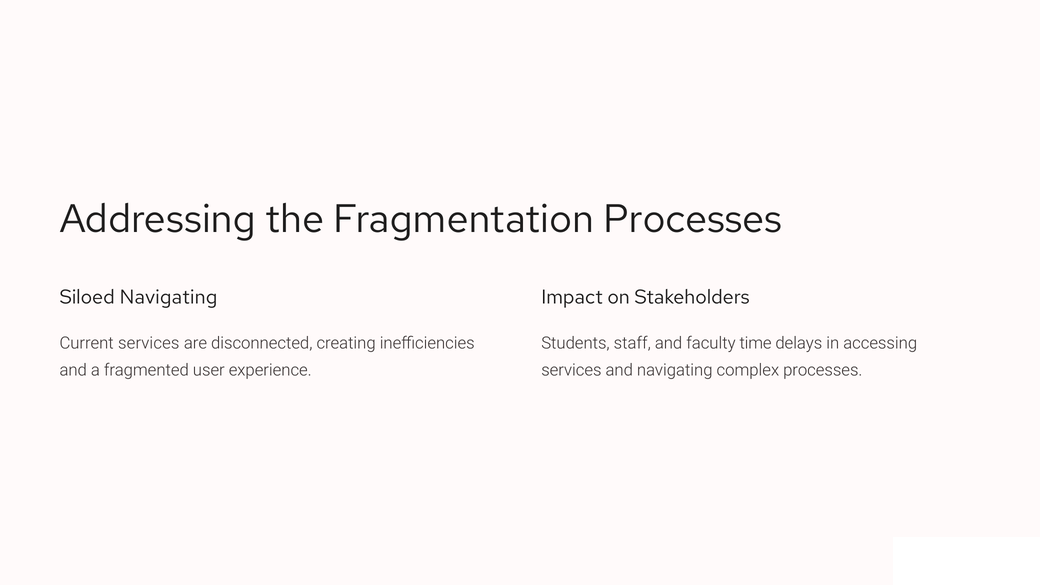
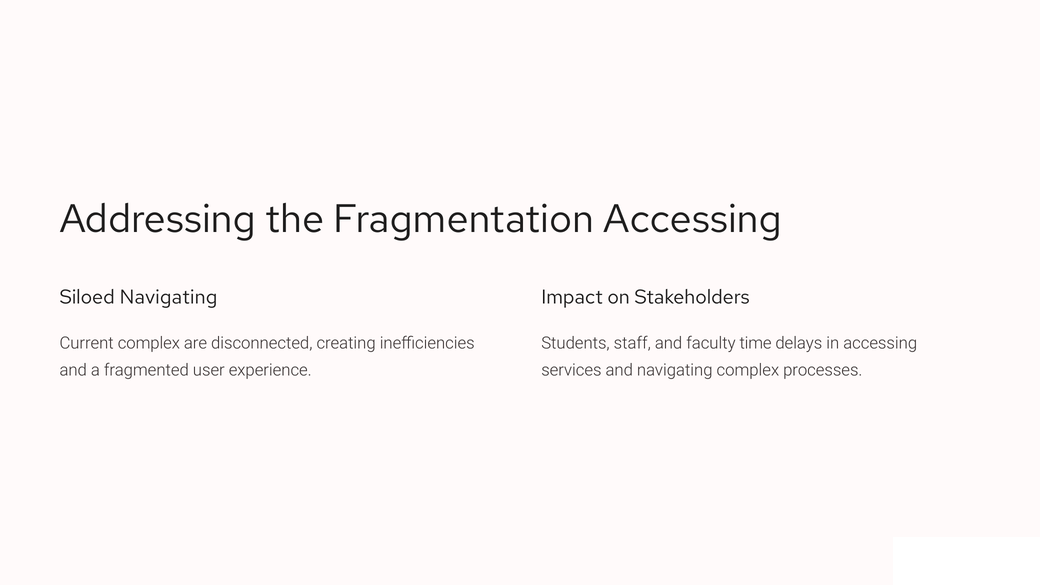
Fragmentation Processes: Processes -> Accessing (693, 219)
Current services: services -> complex (149, 343)
